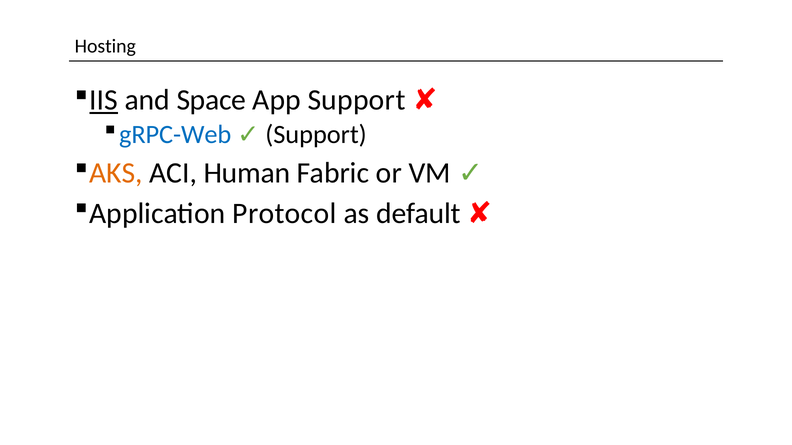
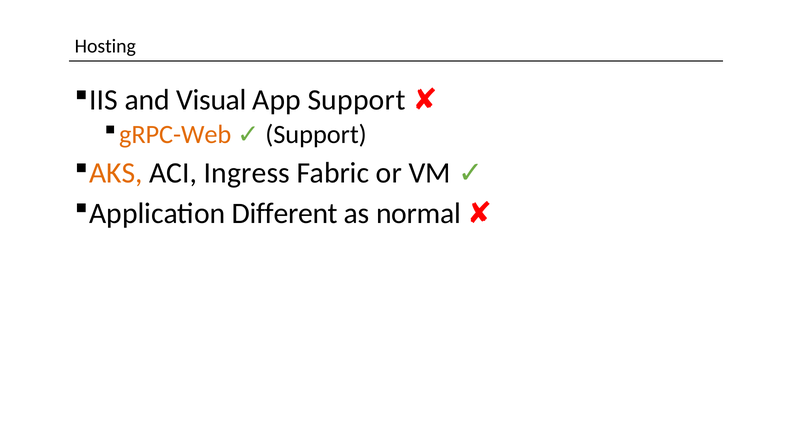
IIS underline: present -> none (104, 100)
Space: Space -> Visual (211, 100)
gRPC-Web colour: blue -> orange (175, 135)
Human: Human -> Ingress (247, 173)
Protocol: Protocol -> Different (285, 214)
default: default -> normal (419, 214)
